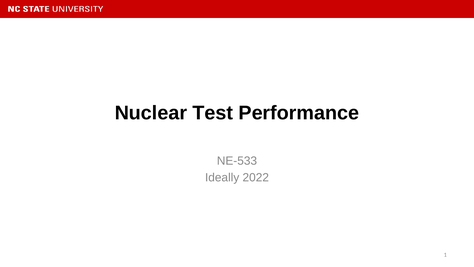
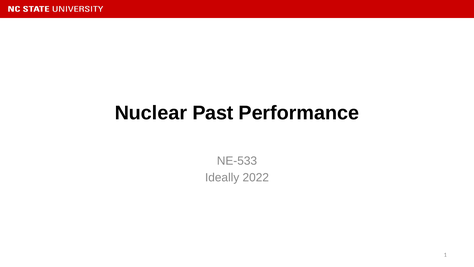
Test: Test -> Past (213, 113)
